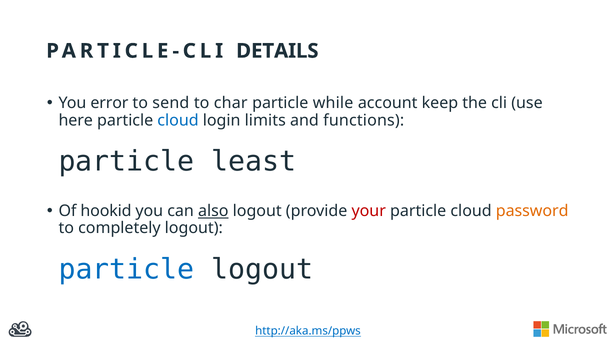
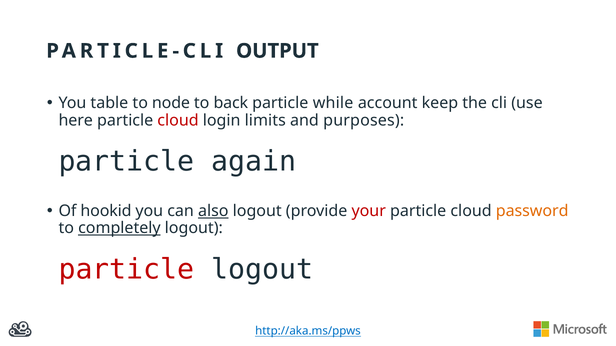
DETAILS: DETAILS -> OUTPUT (277, 51)
error: error -> table (109, 103)
send: send -> node (171, 103)
char: char -> back (231, 103)
cloud colour: blue -> red (178, 120)
functions: functions -> purposes (364, 120)
least: least -> again (254, 162)
completely underline: none -> present (119, 229)
particle colour: blue -> red (126, 270)
